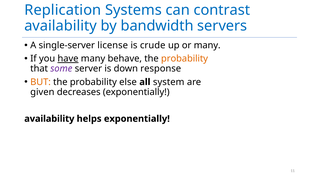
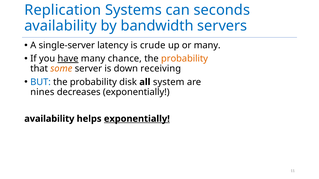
contrast: contrast -> seconds (222, 10)
license: license -> latency (113, 45)
behave: behave -> chance (125, 59)
some colour: purple -> orange (61, 69)
response: response -> receiving (161, 69)
BUT colour: orange -> blue (41, 82)
else: else -> disk (128, 82)
given: given -> nines (42, 92)
exponentially underline: none -> present (137, 119)
